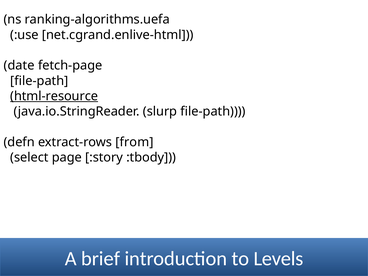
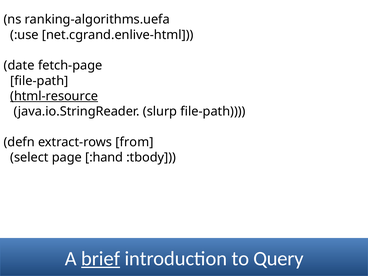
:story: :story -> :hand (104, 157)
brief underline: none -> present (101, 259)
Levels: Levels -> Query (278, 259)
